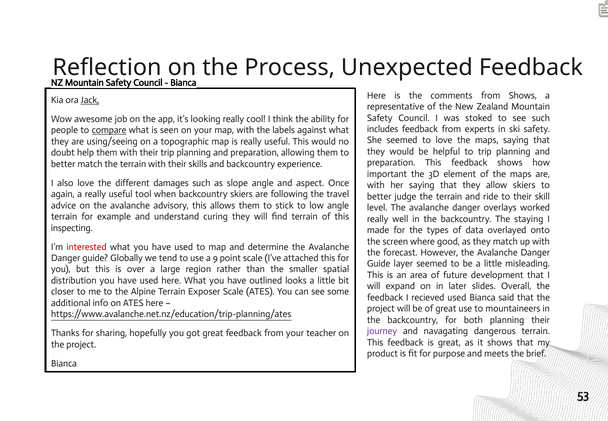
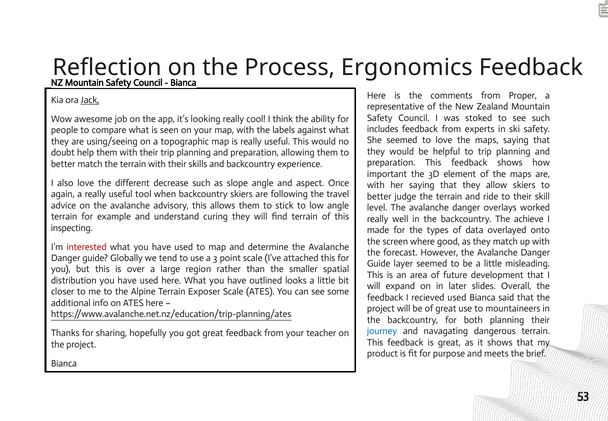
Unexpected: Unexpected -> Ergonomics (407, 67)
from Shows: Shows -> Proper (523, 95)
compare underline: present -> none (109, 130)
damages: damages -> decrease (171, 183)
staying: staying -> achieve (529, 219)
9: 9 -> 3 (215, 258)
journey colour: purple -> blue (382, 331)
